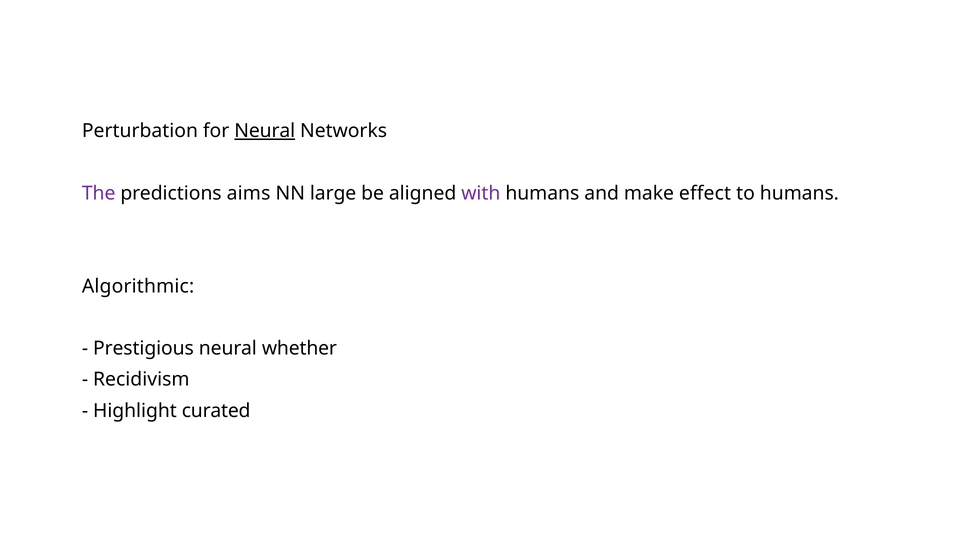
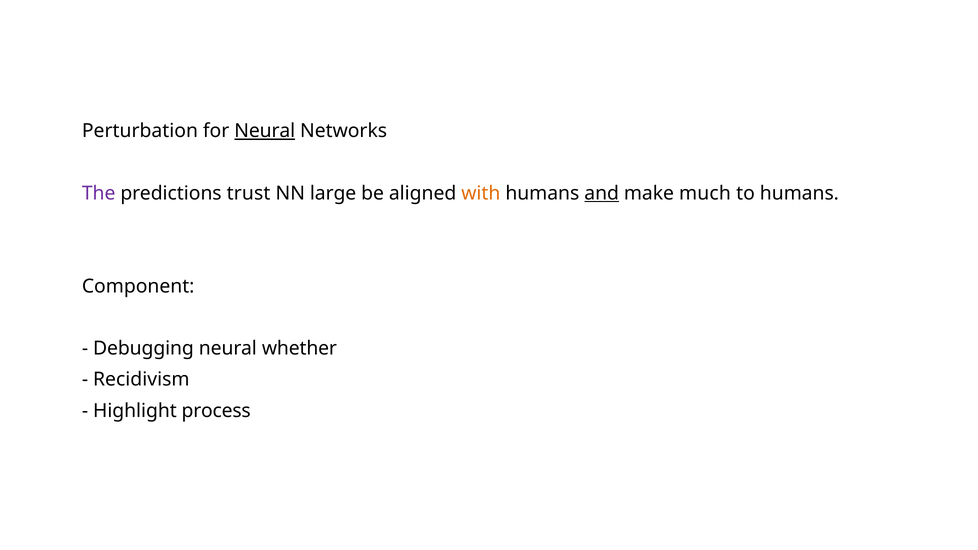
aims: aims -> trust (249, 193)
with colour: purple -> orange (481, 193)
and underline: none -> present (602, 193)
effect: effect -> much (705, 193)
Algorithmic: Algorithmic -> Component (138, 286)
Prestigious: Prestigious -> Debugging (143, 349)
curated: curated -> process (216, 411)
